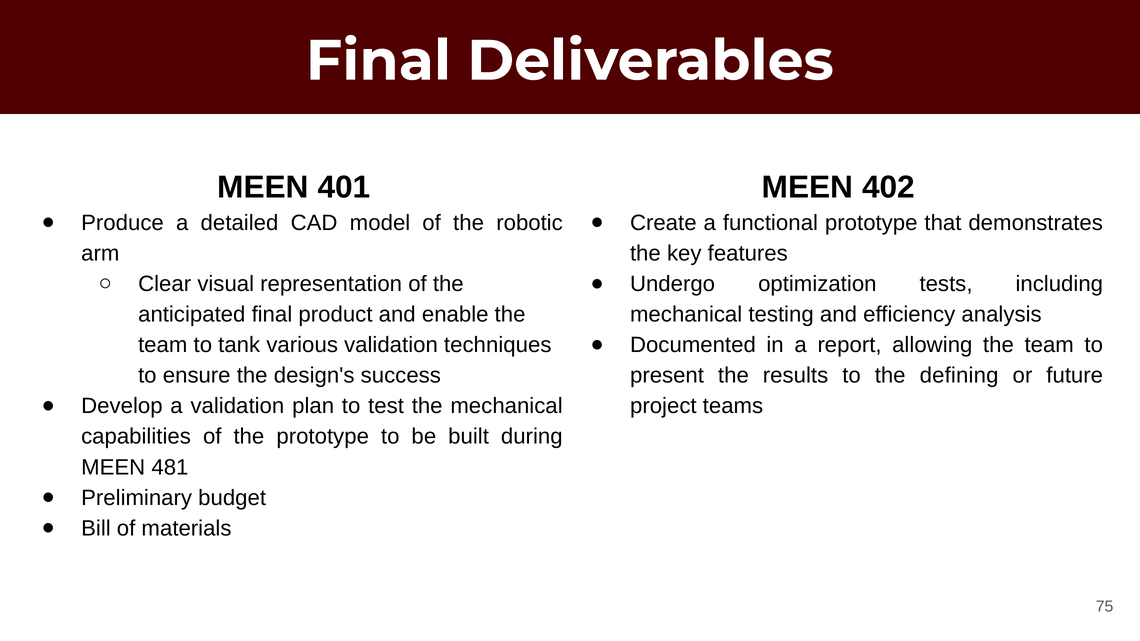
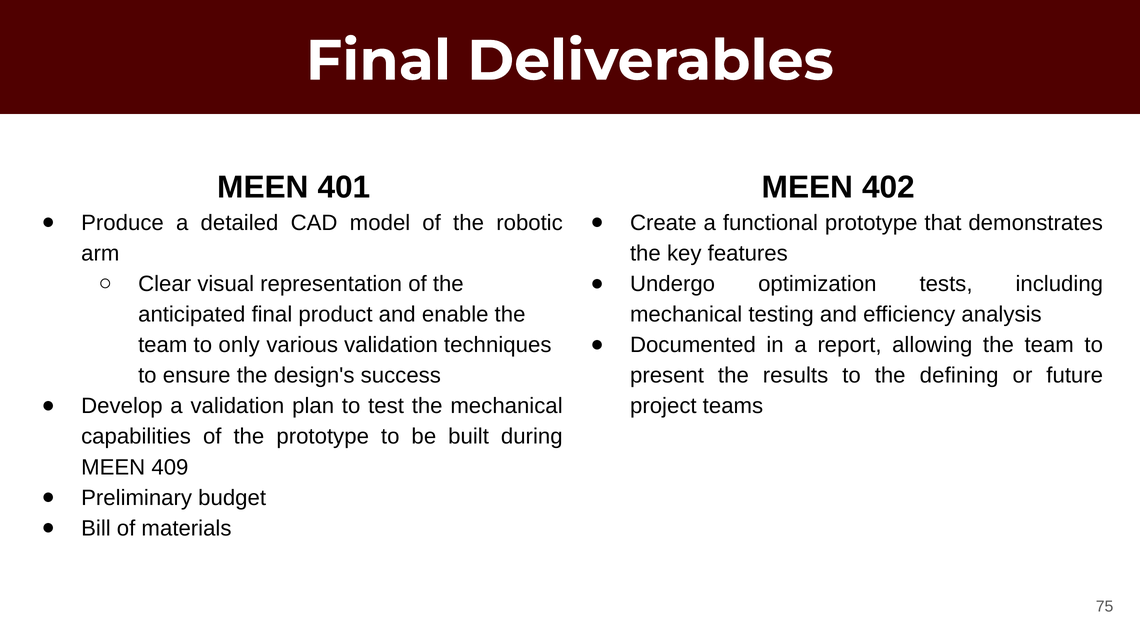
tank: tank -> only (239, 345)
481: 481 -> 409 (170, 467)
